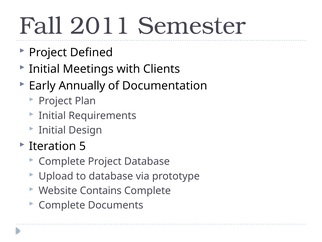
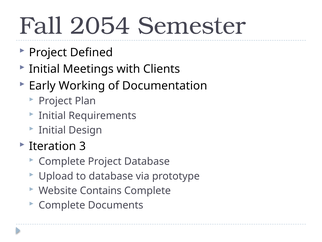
2011: 2011 -> 2054 (100, 26)
Annually: Annually -> Working (82, 86)
5: 5 -> 3 (82, 146)
